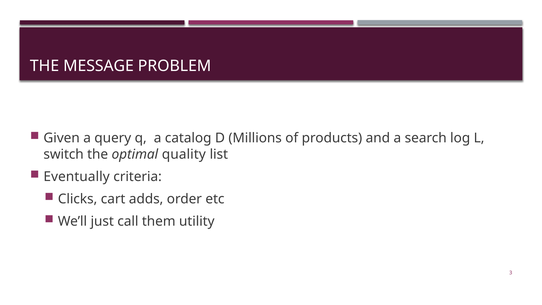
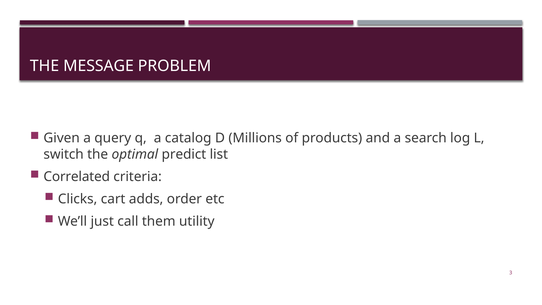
quality: quality -> predict (184, 154)
Eventually: Eventually -> Correlated (77, 177)
